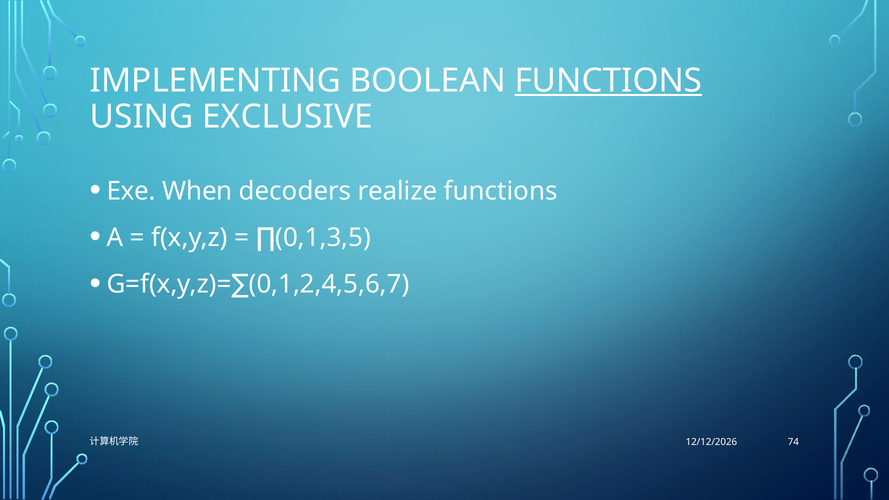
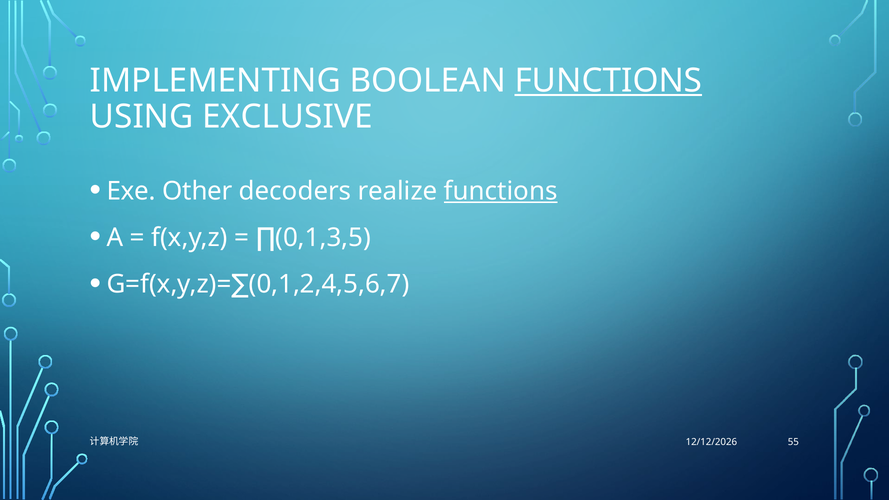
When: When -> Other (197, 191)
functions underline: none -> present (501, 191)
74: 74 -> 55 (793, 442)
